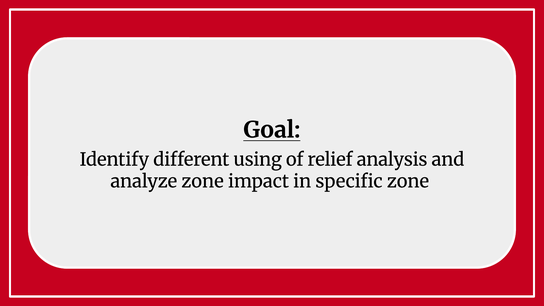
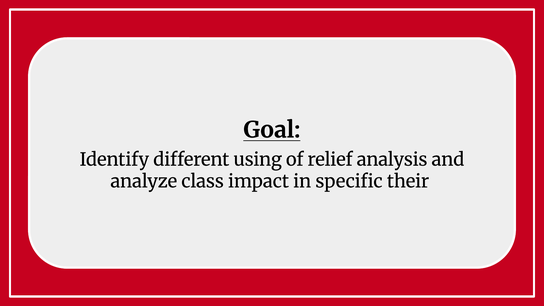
analyze zone: zone -> class (203, 181)
specific zone: zone -> their (408, 181)
